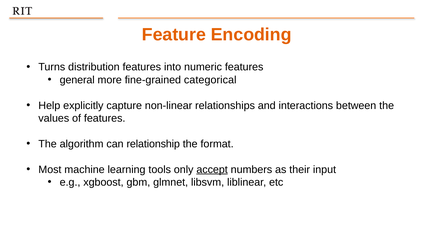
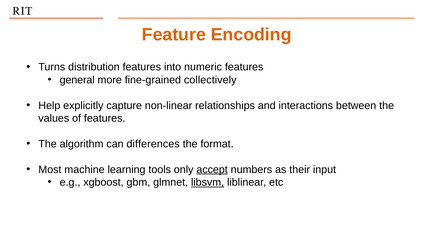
categorical: categorical -> collectively (210, 80)
relationship: relationship -> differences (153, 144)
libsvm underline: none -> present (208, 182)
